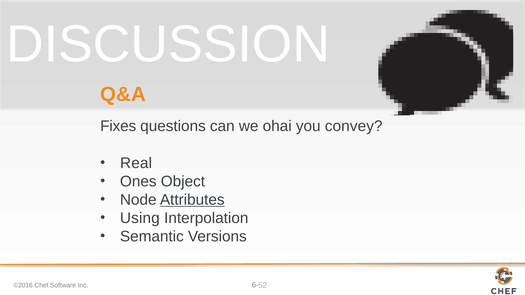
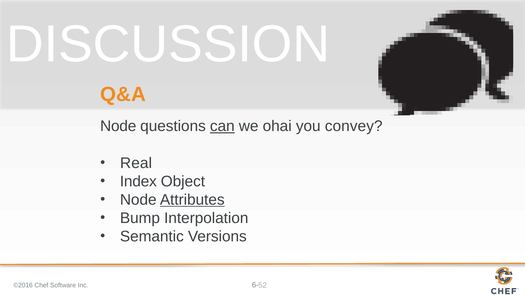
Fixes: Fixes -> Node (118, 126)
can underline: none -> present (222, 126)
Ones: Ones -> Index (138, 182)
Using: Using -> Bump (140, 218)
